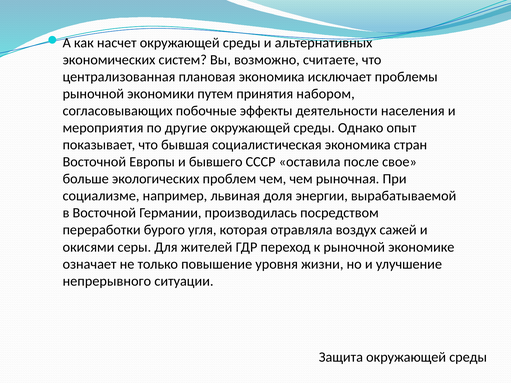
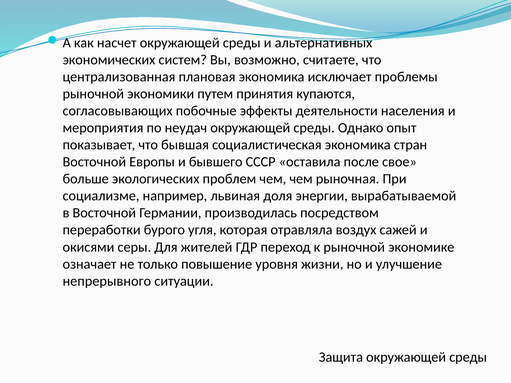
набором: набором -> купаются (326, 94)
другие: другие -> неудач (186, 128)
